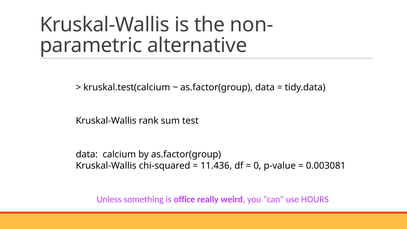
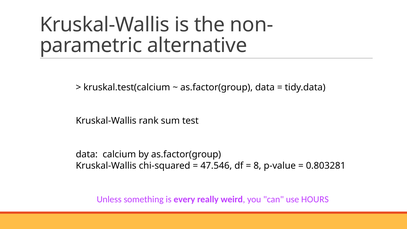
11.436: 11.436 -> 47.546 (216, 166)
0: 0 -> 8 (257, 166)
0.003081: 0.003081 -> 0.803281 (326, 166)
office: office -> every (184, 199)
